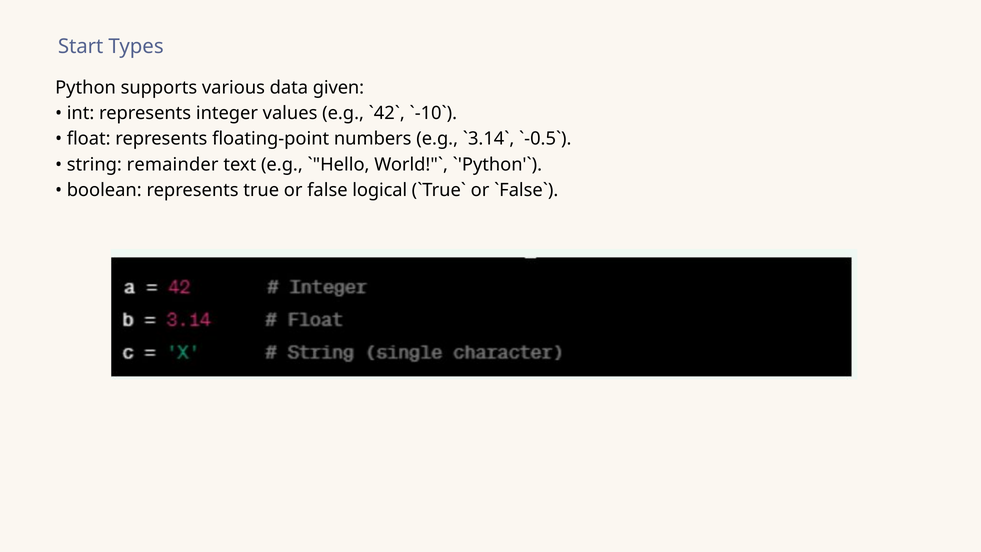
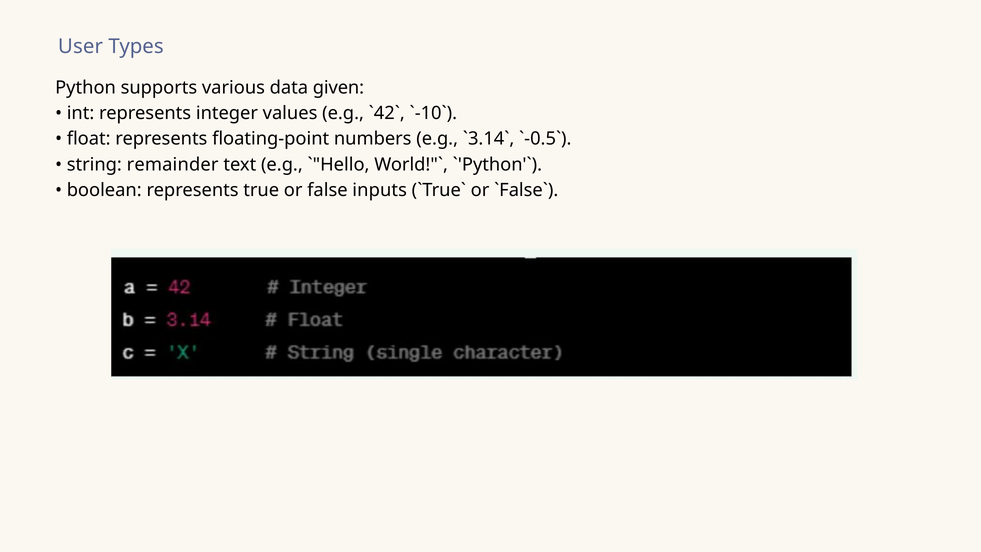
Start: Start -> User (81, 46)
logical: logical -> inputs (380, 190)
